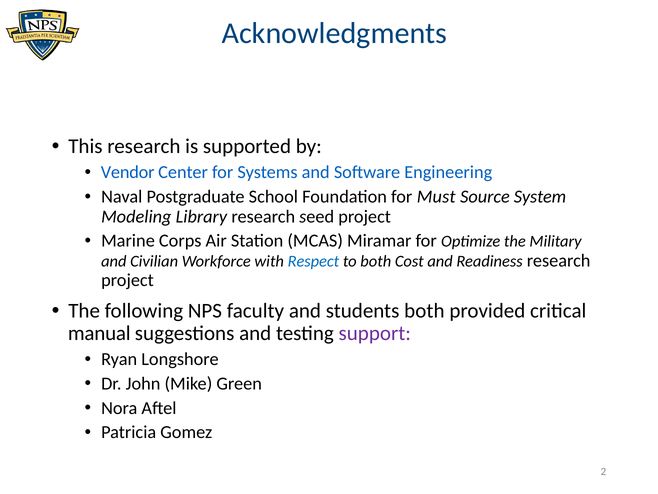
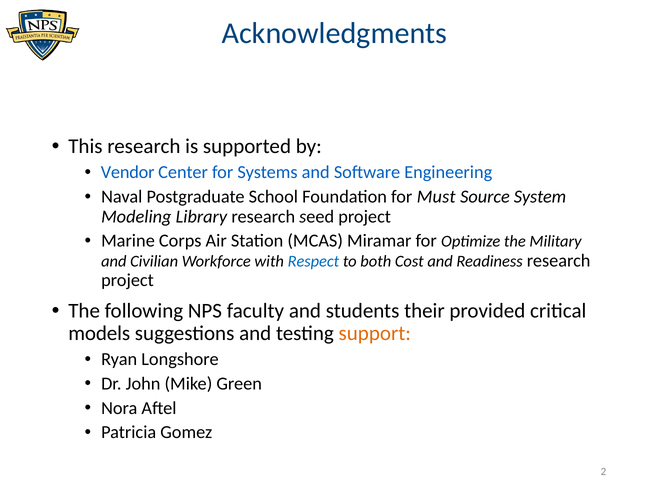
students both: both -> their (424, 310)
manual: manual -> models (99, 333)
support colour: purple -> orange (375, 333)
